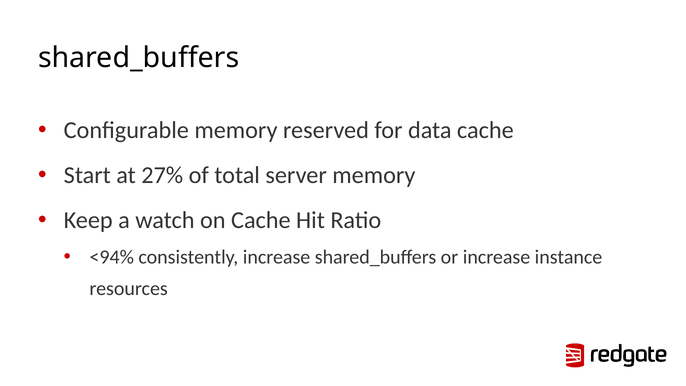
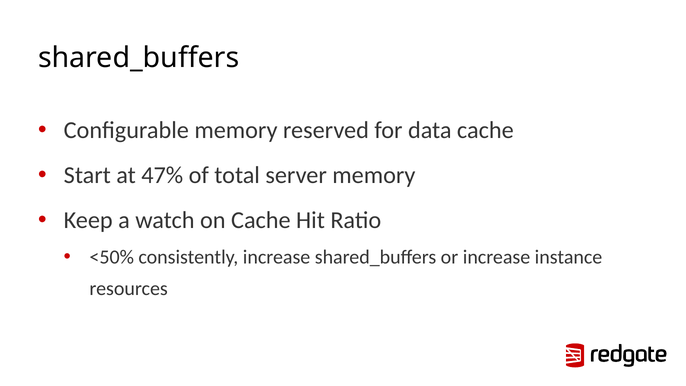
27%: 27% -> 47% (162, 175)
<94%: <94% -> <50% (112, 257)
